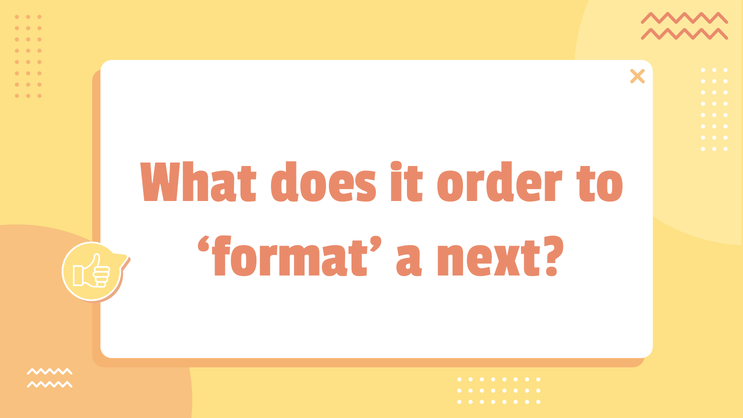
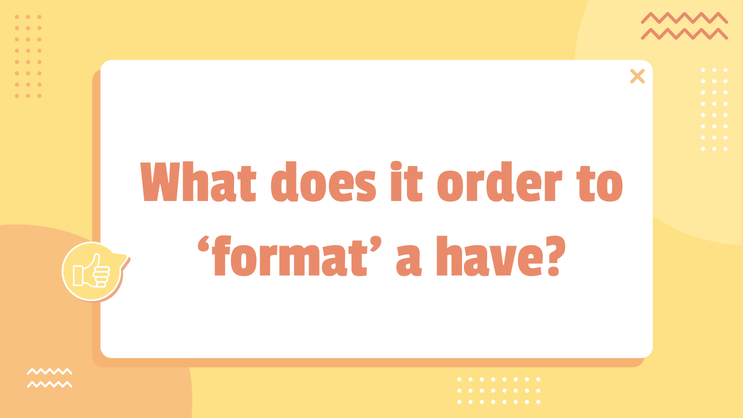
next: next -> have (501, 255)
